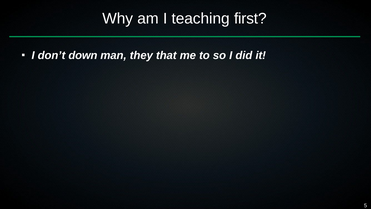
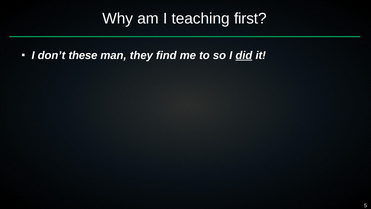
down: down -> these (83, 55)
that: that -> find (166, 55)
did underline: none -> present (244, 55)
